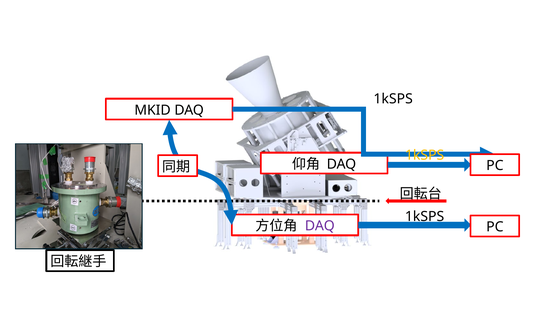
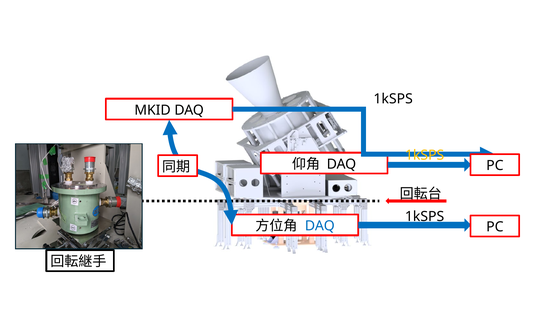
DAQ colour: purple -> blue (320, 226)
